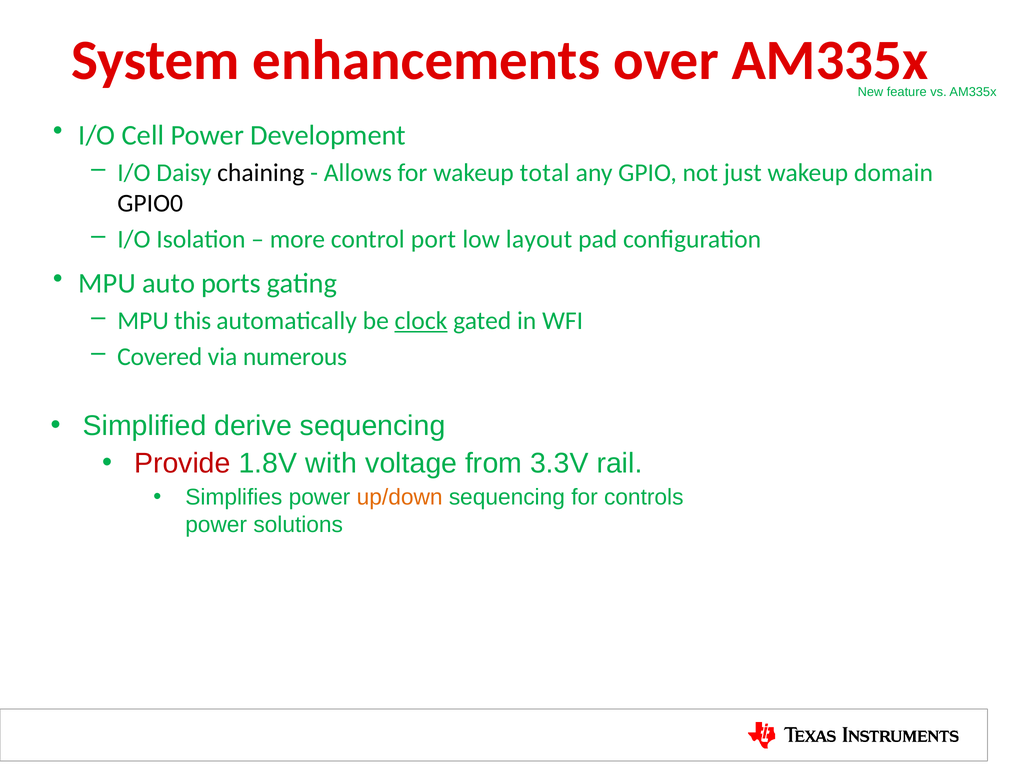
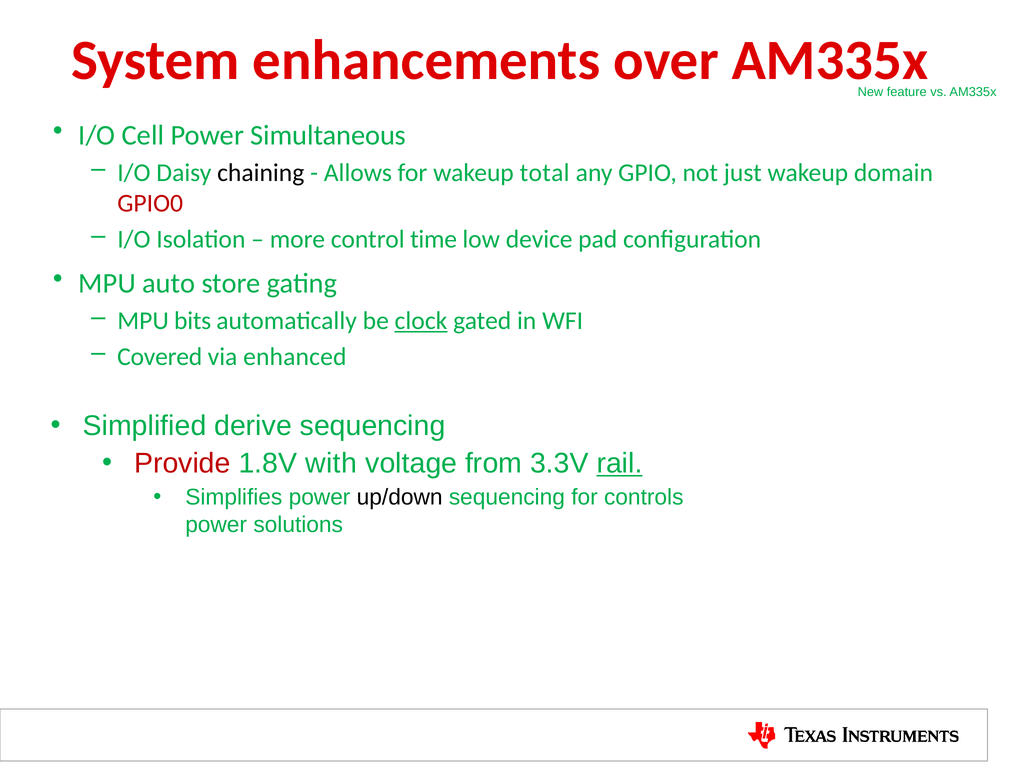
Development: Development -> Simultaneous (328, 135)
GPIO0 colour: black -> red (150, 203)
port: port -> time (434, 239)
layout: layout -> device (539, 239)
ports: ports -> store (231, 283)
this: this -> bits (193, 321)
numerous: numerous -> enhanced (295, 357)
rail underline: none -> present (620, 463)
up/down colour: orange -> black (400, 497)
